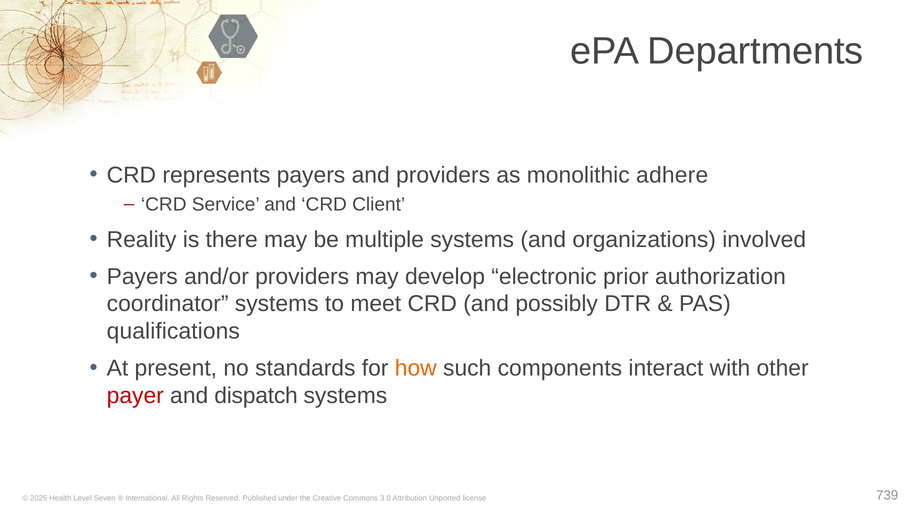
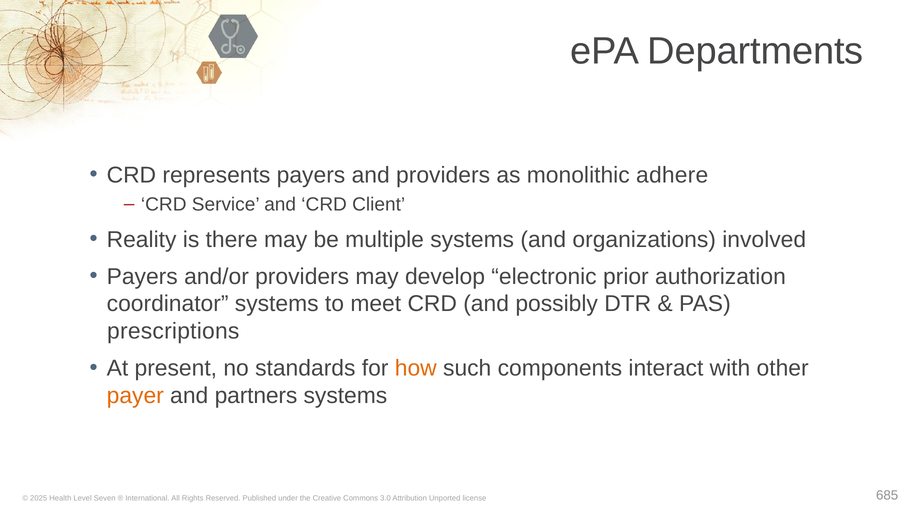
qualifications: qualifications -> prescriptions (173, 331)
payer colour: red -> orange (135, 396)
dispatch: dispatch -> partners (256, 396)
739: 739 -> 685 (887, 495)
